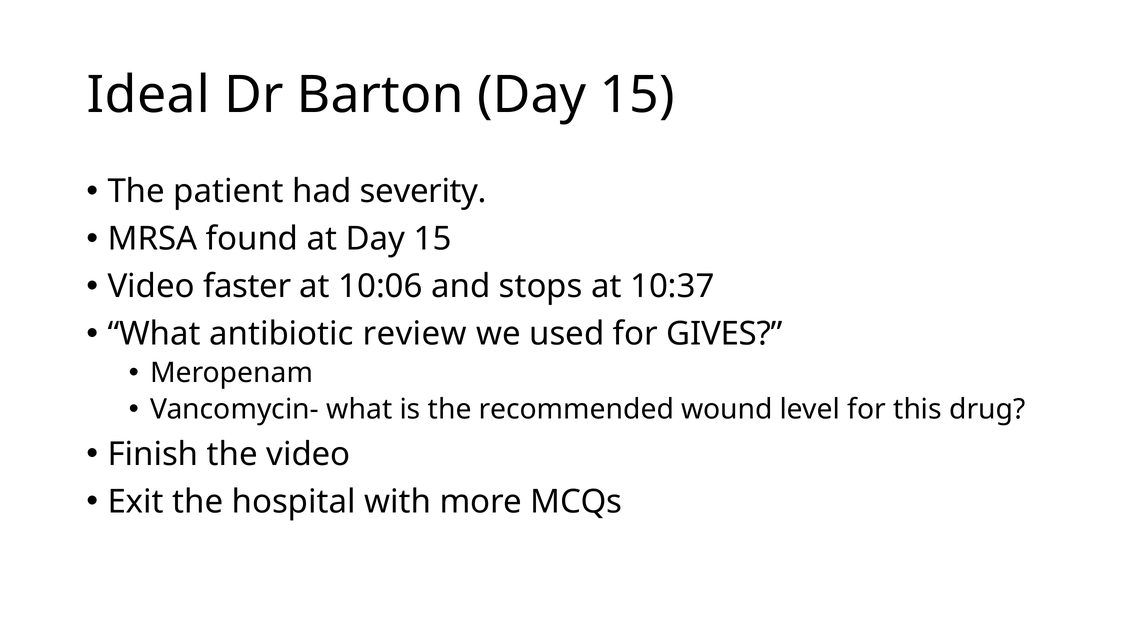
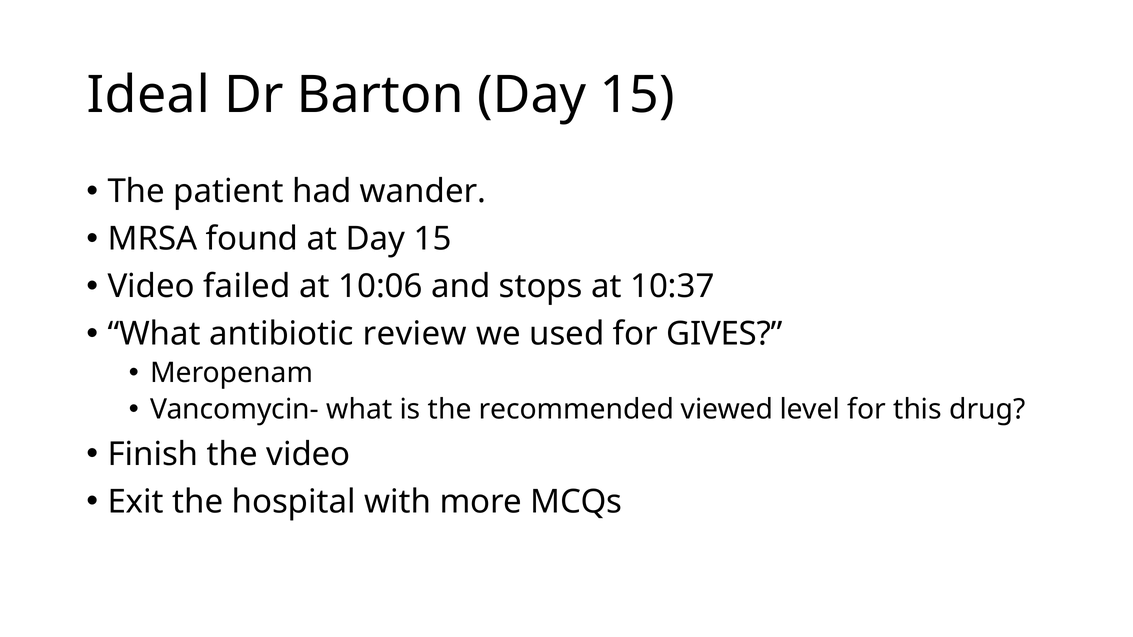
severity: severity -> wander (423, 192)
faster: faster -> failed (247, 287)
wound: wound -> viewed (727, 410)
